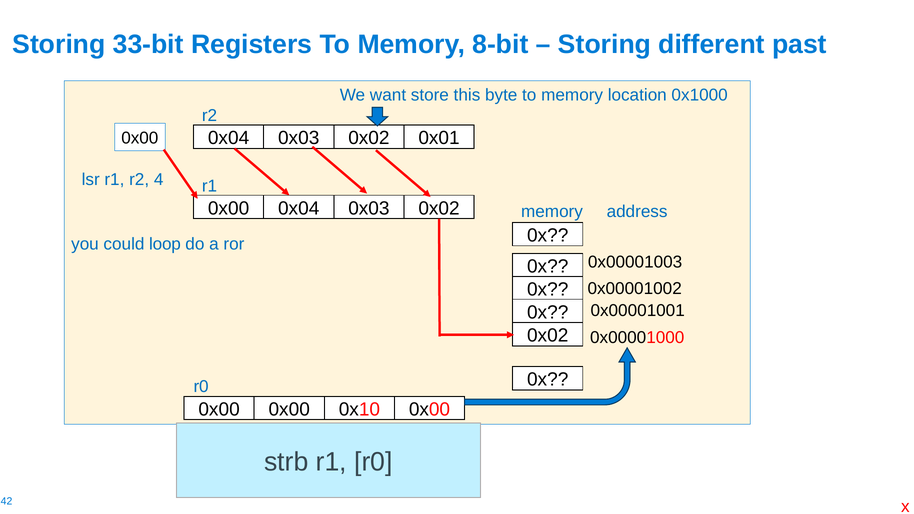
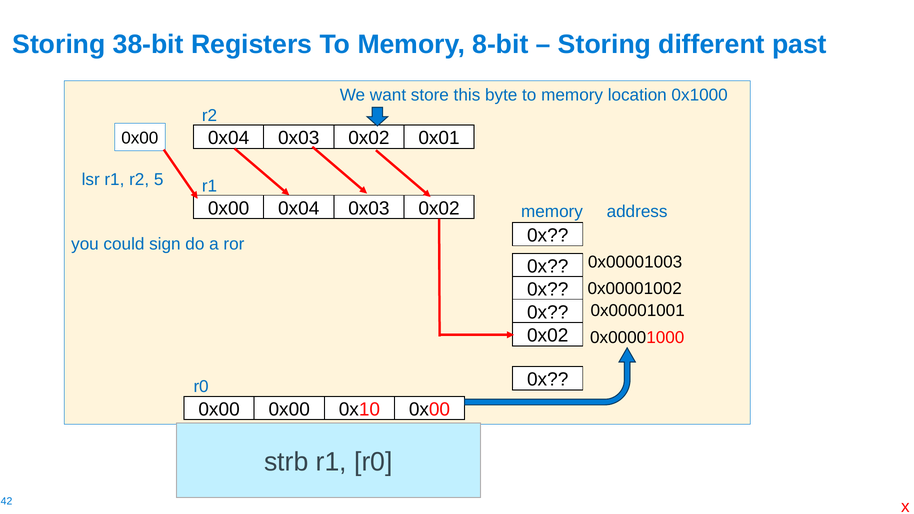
33-bit: 33-bit -> 38-bit (148, 45)
4: 4 -> 5 (159, 180)
loop: loop -> sign (165, 244)
